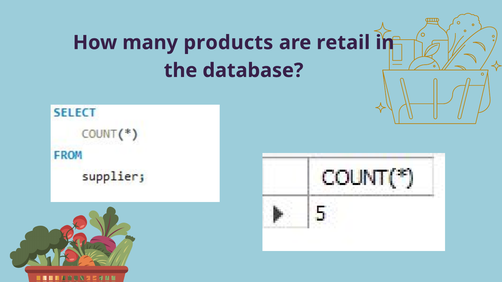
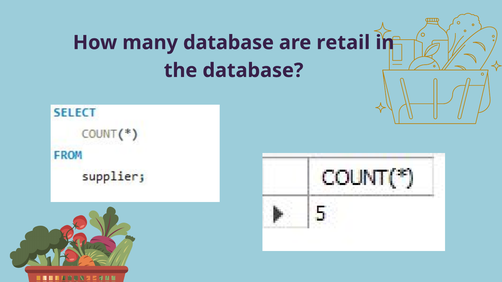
many products: products -> database (228, 43)
